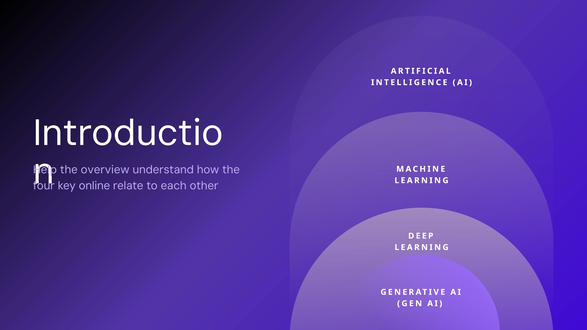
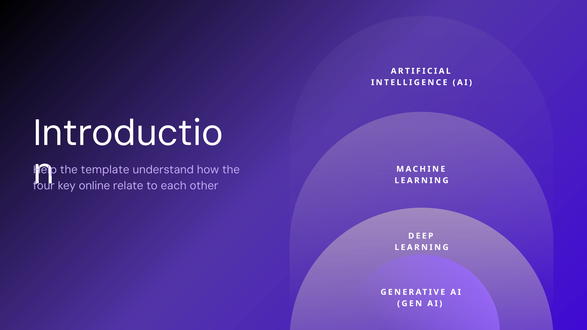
overview: overview -> template (105, 170)
